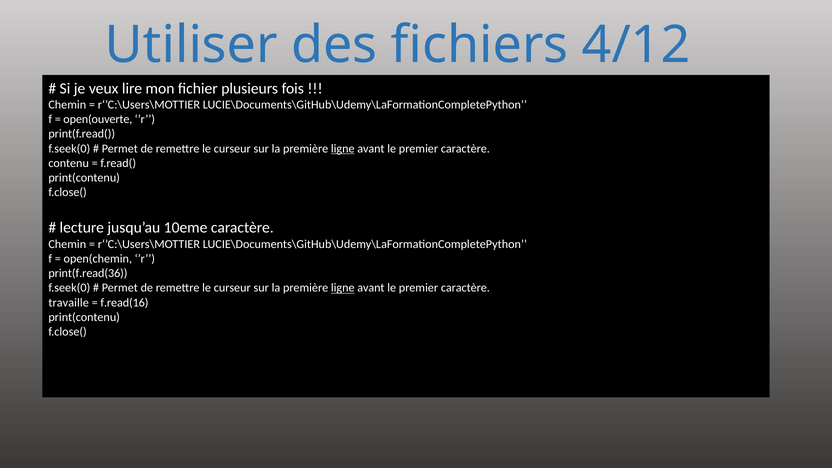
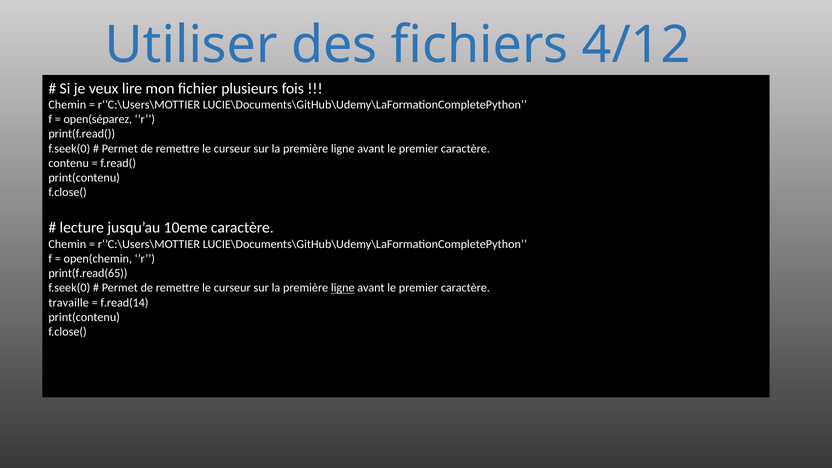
open(ouverte: open(ouverte -> open(séparez (98, 119)
ligne underline: present -> none (343, 149)
print(f.read(36: print(f.read(36 -> print(f.read(65 (88, 273)
f.read(16: f.read(16 -> f.read(14 (124, 303)
